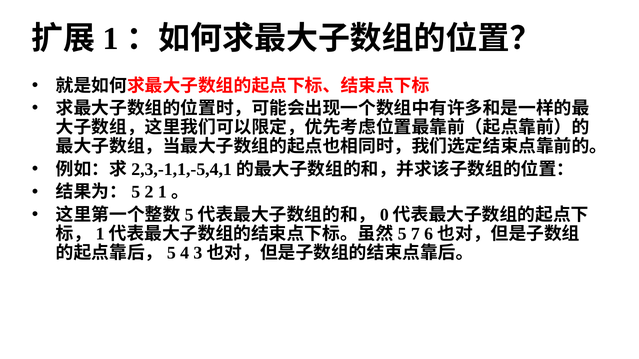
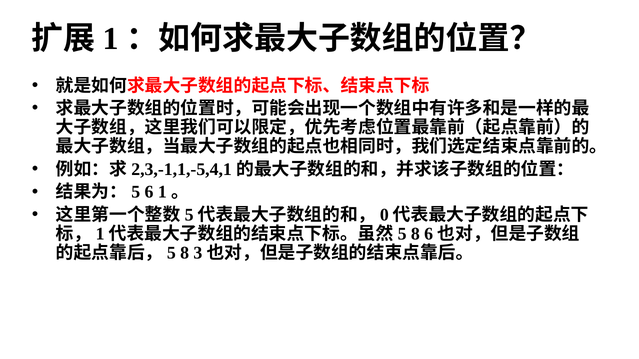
2: 2 -> 6 (149, 192)
7: 7 -> 8 (415, 234)
4: 4 -> 8 (185, 253)
